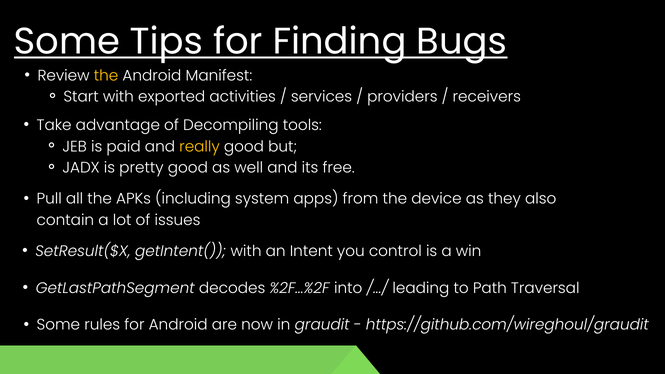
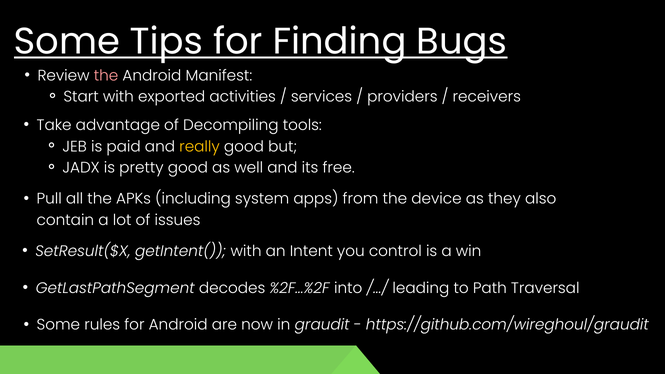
the colour: yellow -> pink (106, 76)
